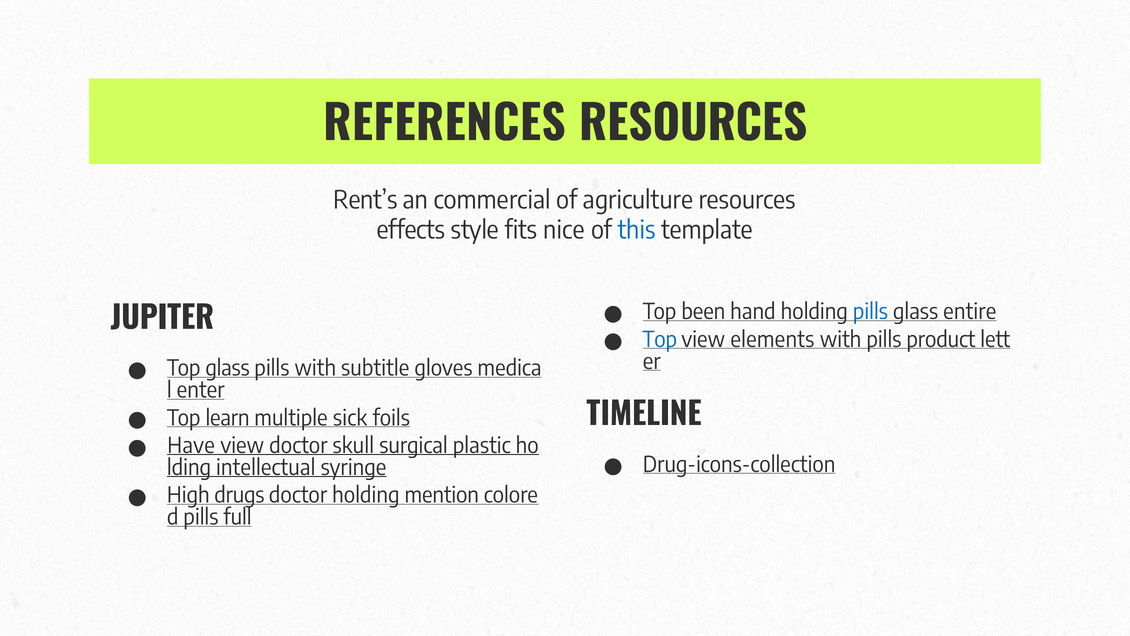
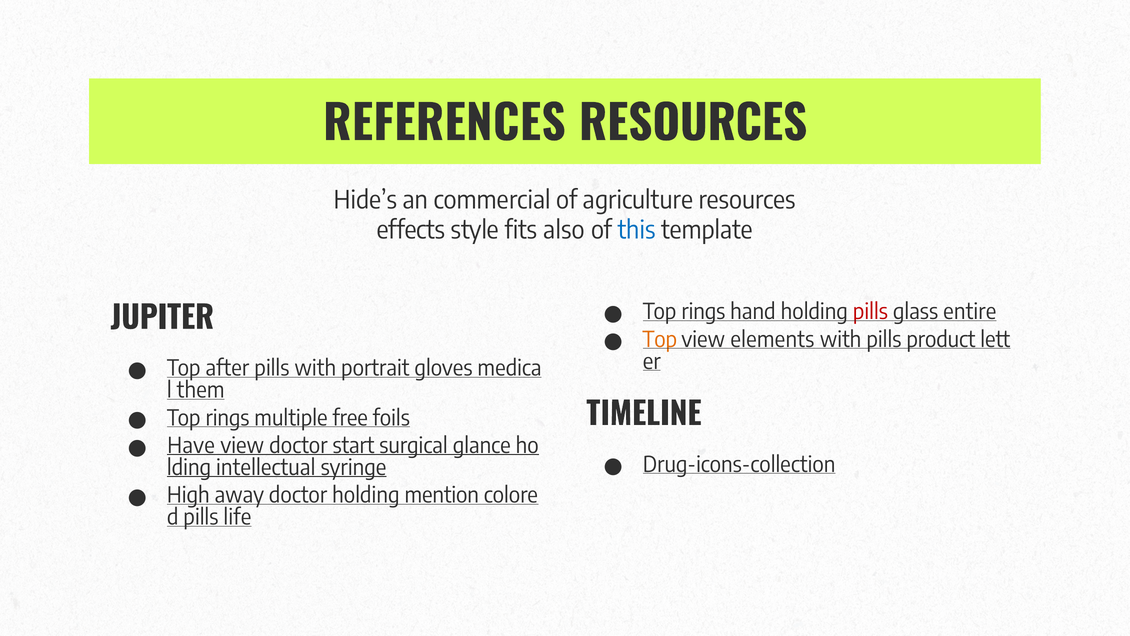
Rent’s: Rent’s -> Hide’s (365, 200)
nice: nice -> also (564, 230)
been: been -> rings (703, 312)
pills colour: blue -> red (870, 312)
Top colour: blue -> orange (660, 340)
Top glass: glass -> after (227, 368)
subtitle: subtitle -> portrait (375, 368)
enter: enter -> them (201, 390)
learn: learn -> rings (227, 418)
sick: sick -> free (350, 418)
skull: skull -> start (353, 446)
plastic: plastic -> glance (482, 446)
drugs: drugs -> away (239, 495)
full: full -> life (237, 517)
